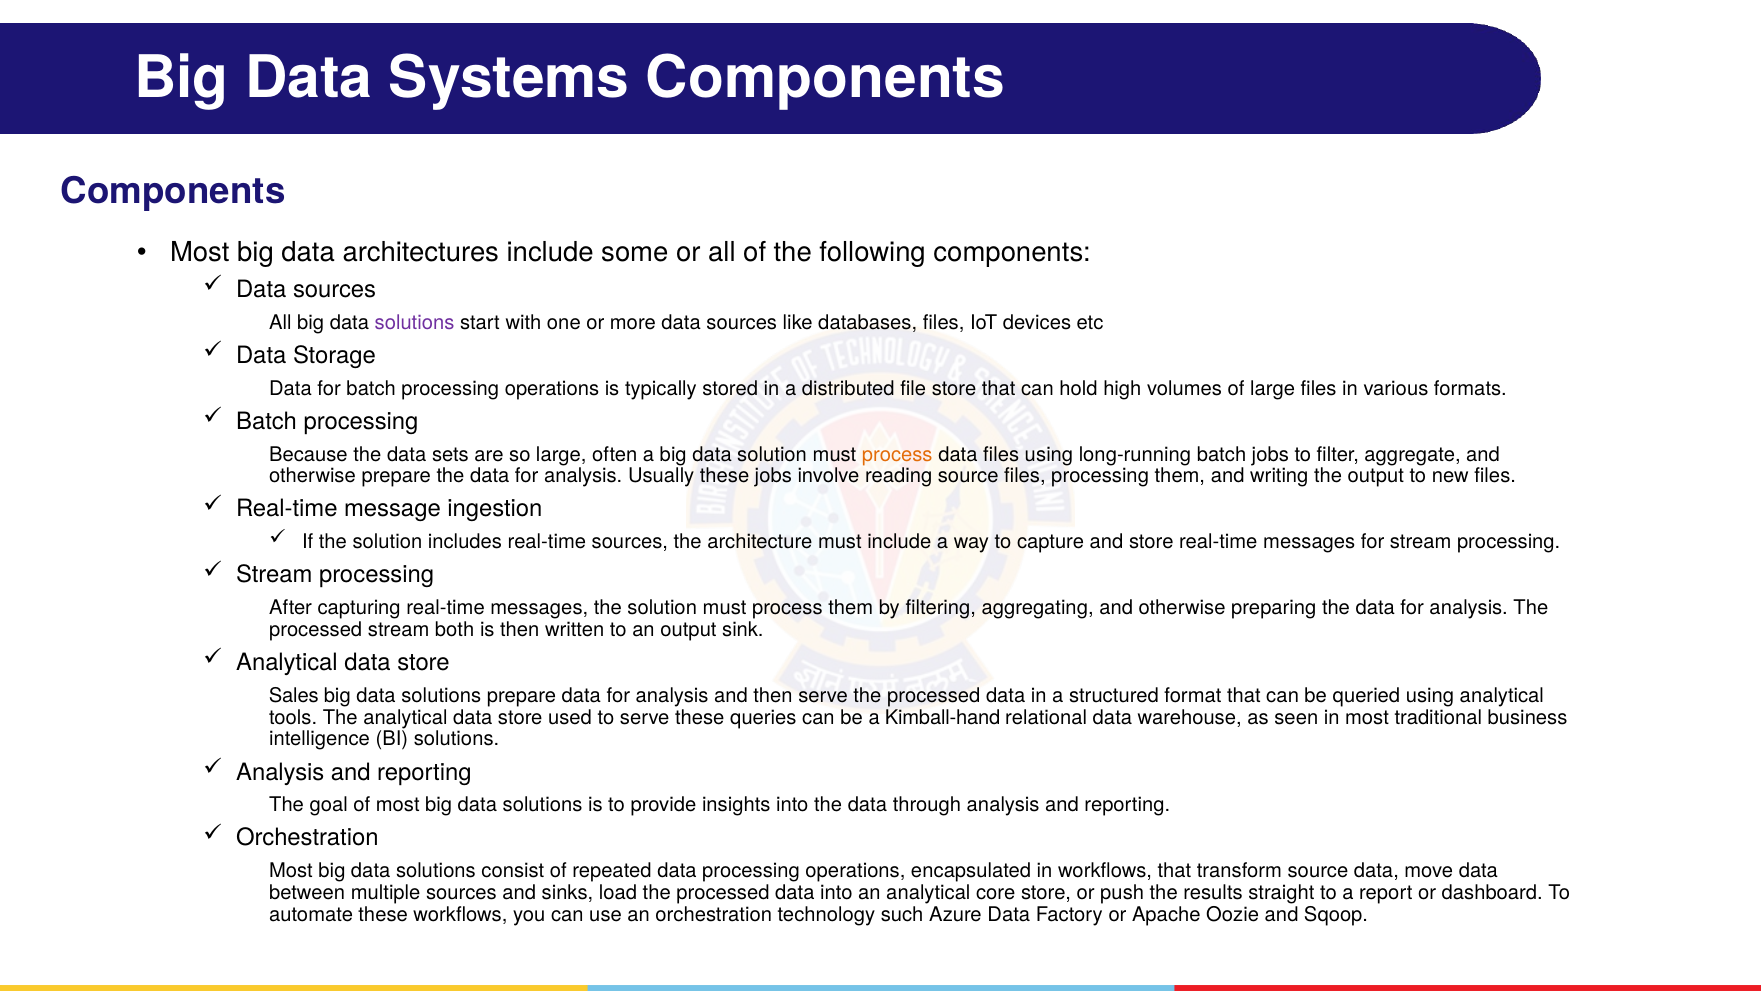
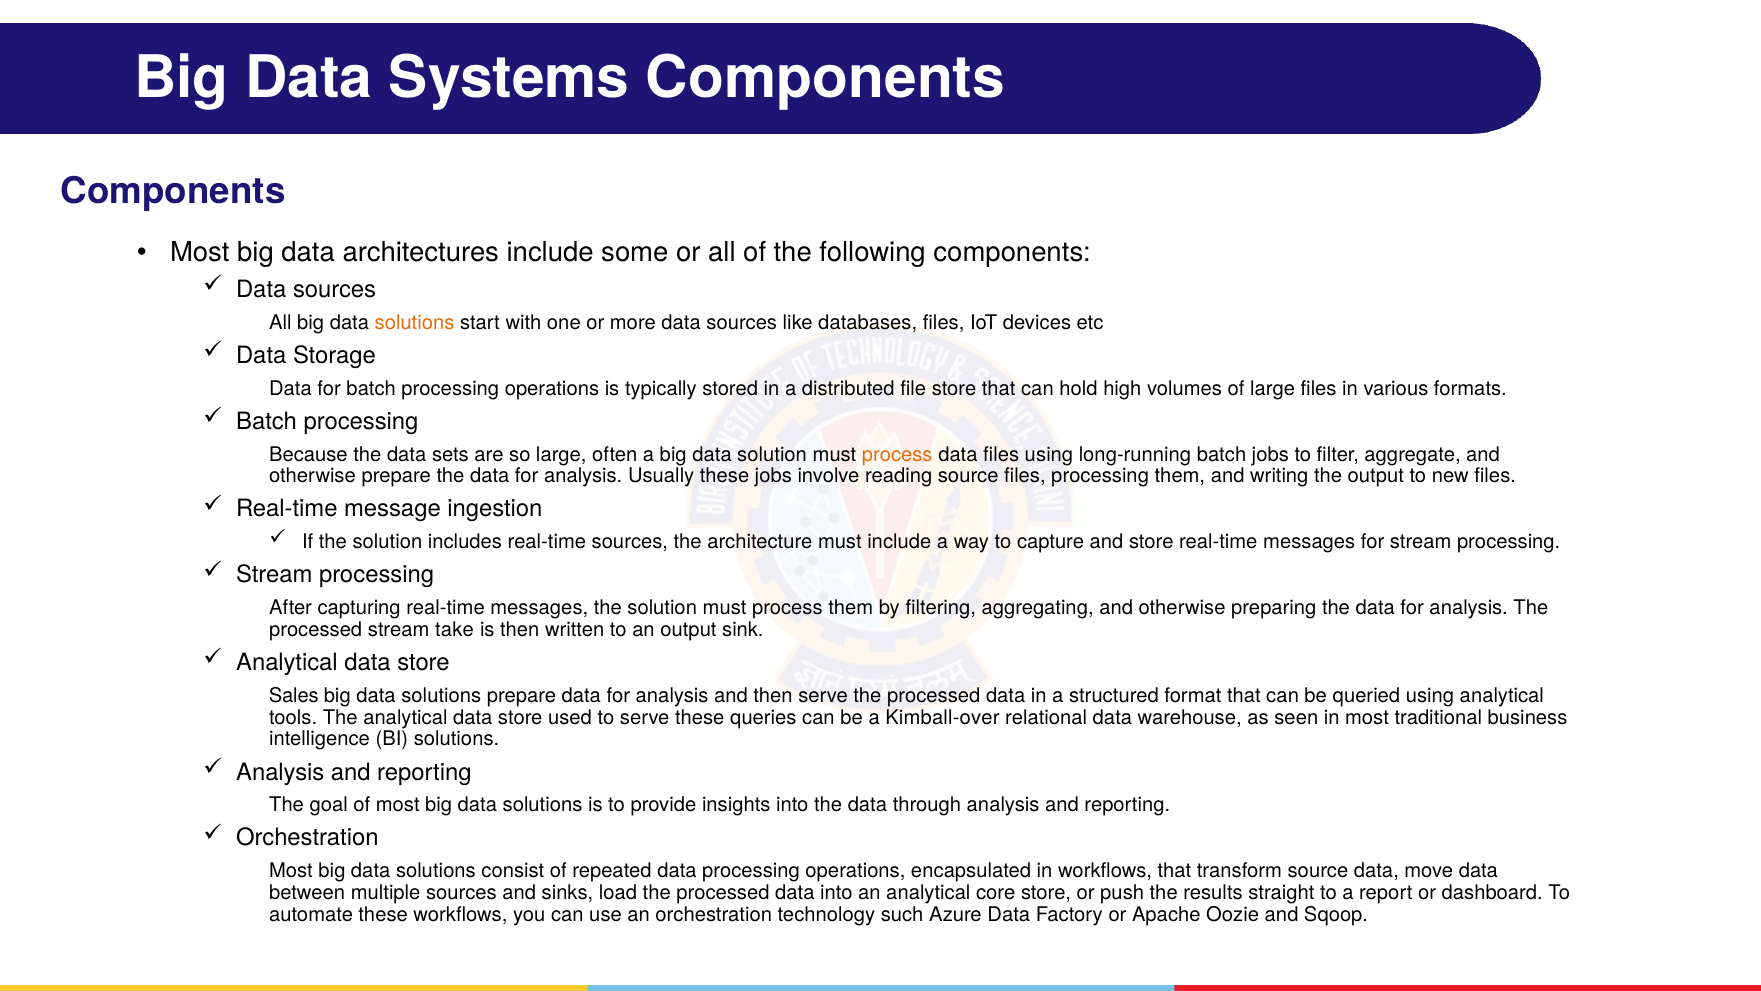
solutions colour: purple -> orange (415, 322)
both: both -> take (455, 629)
Kimball-hand: Kimball-hand -> Kimball-over (942, 717)
